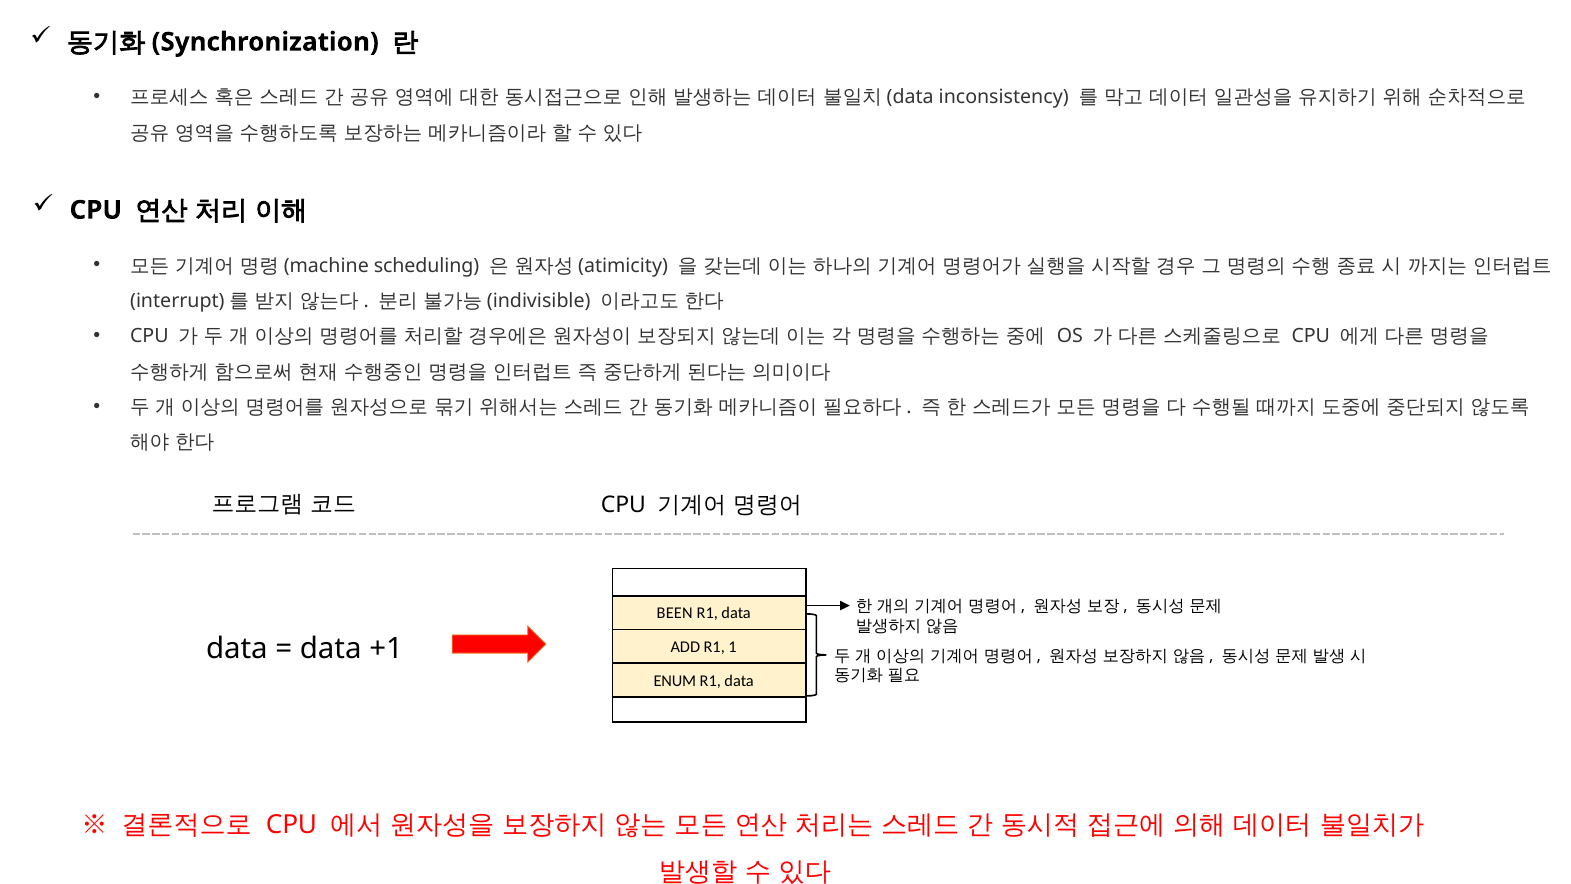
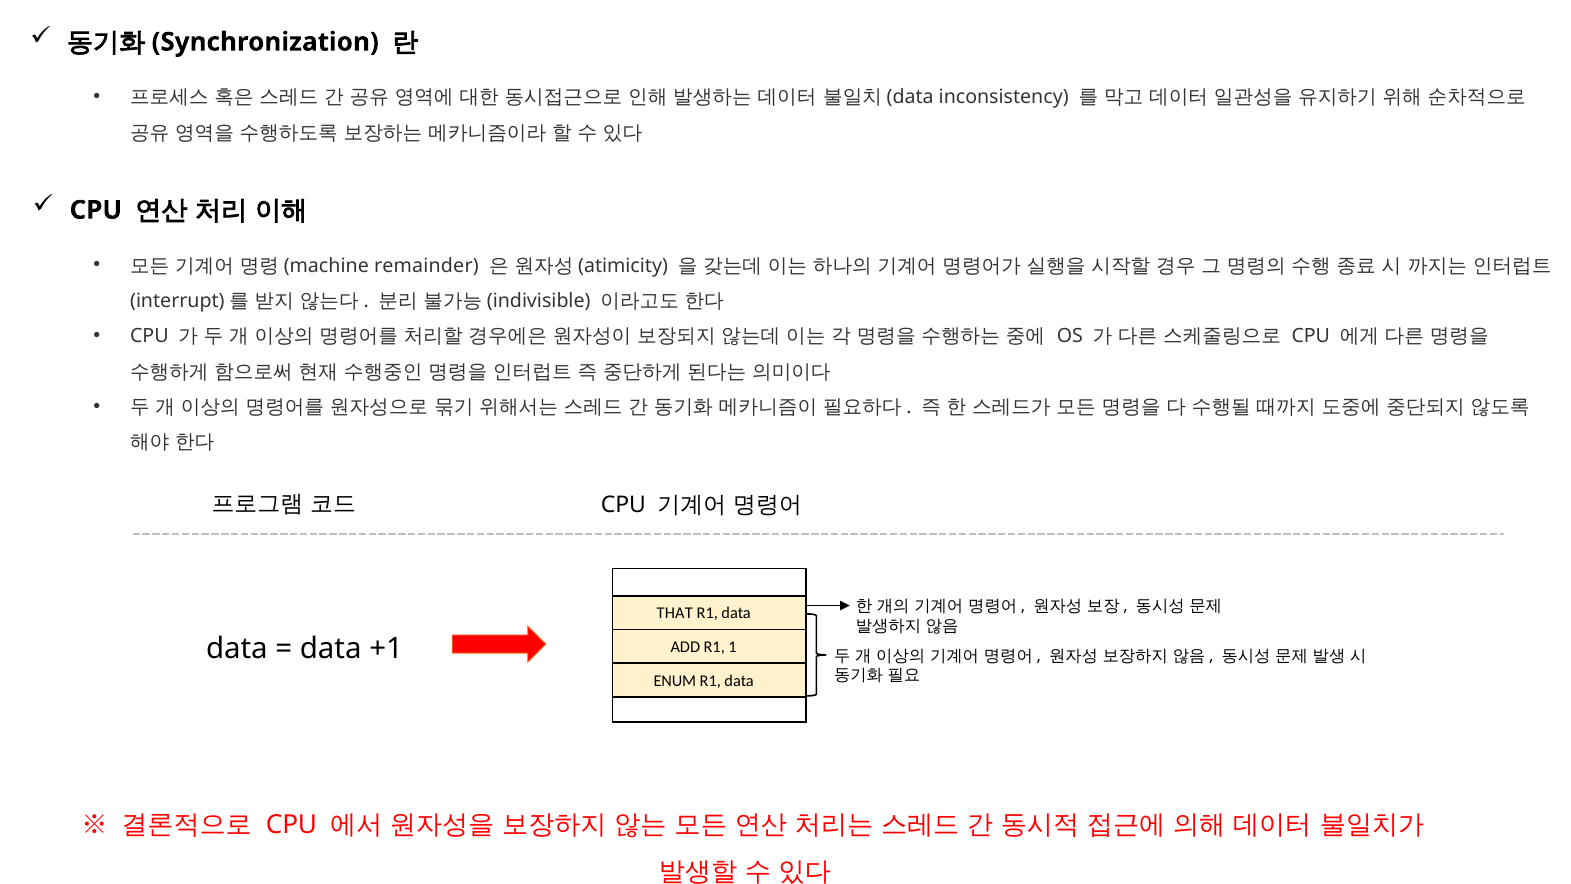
scheduling: scheduling -> remainder (426, 265)
BEEN: BEEN -> THAT (675, 613)
